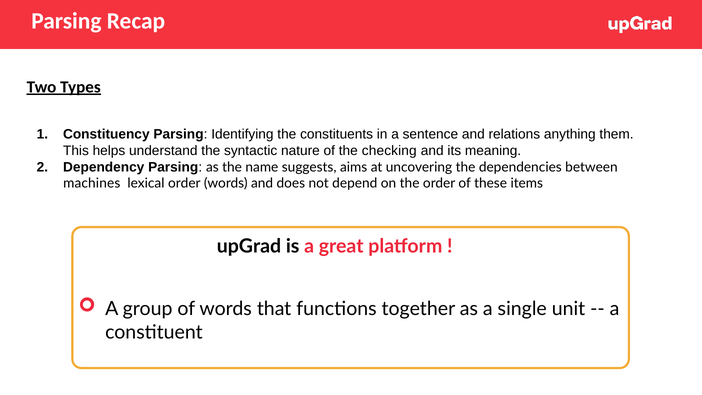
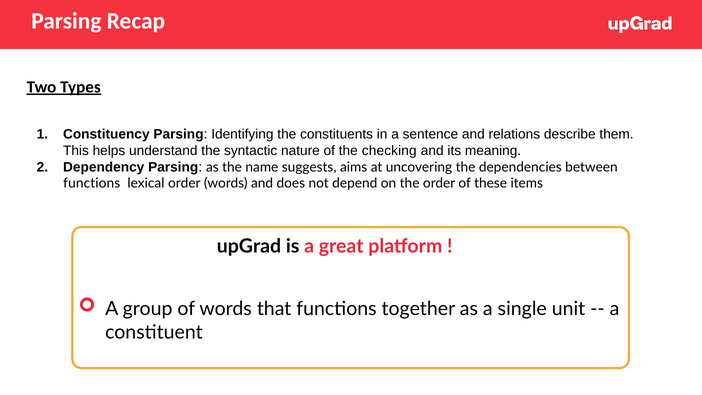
anything: anything -> describe (570, 134)
machines: machines -> functions (92, 183)
